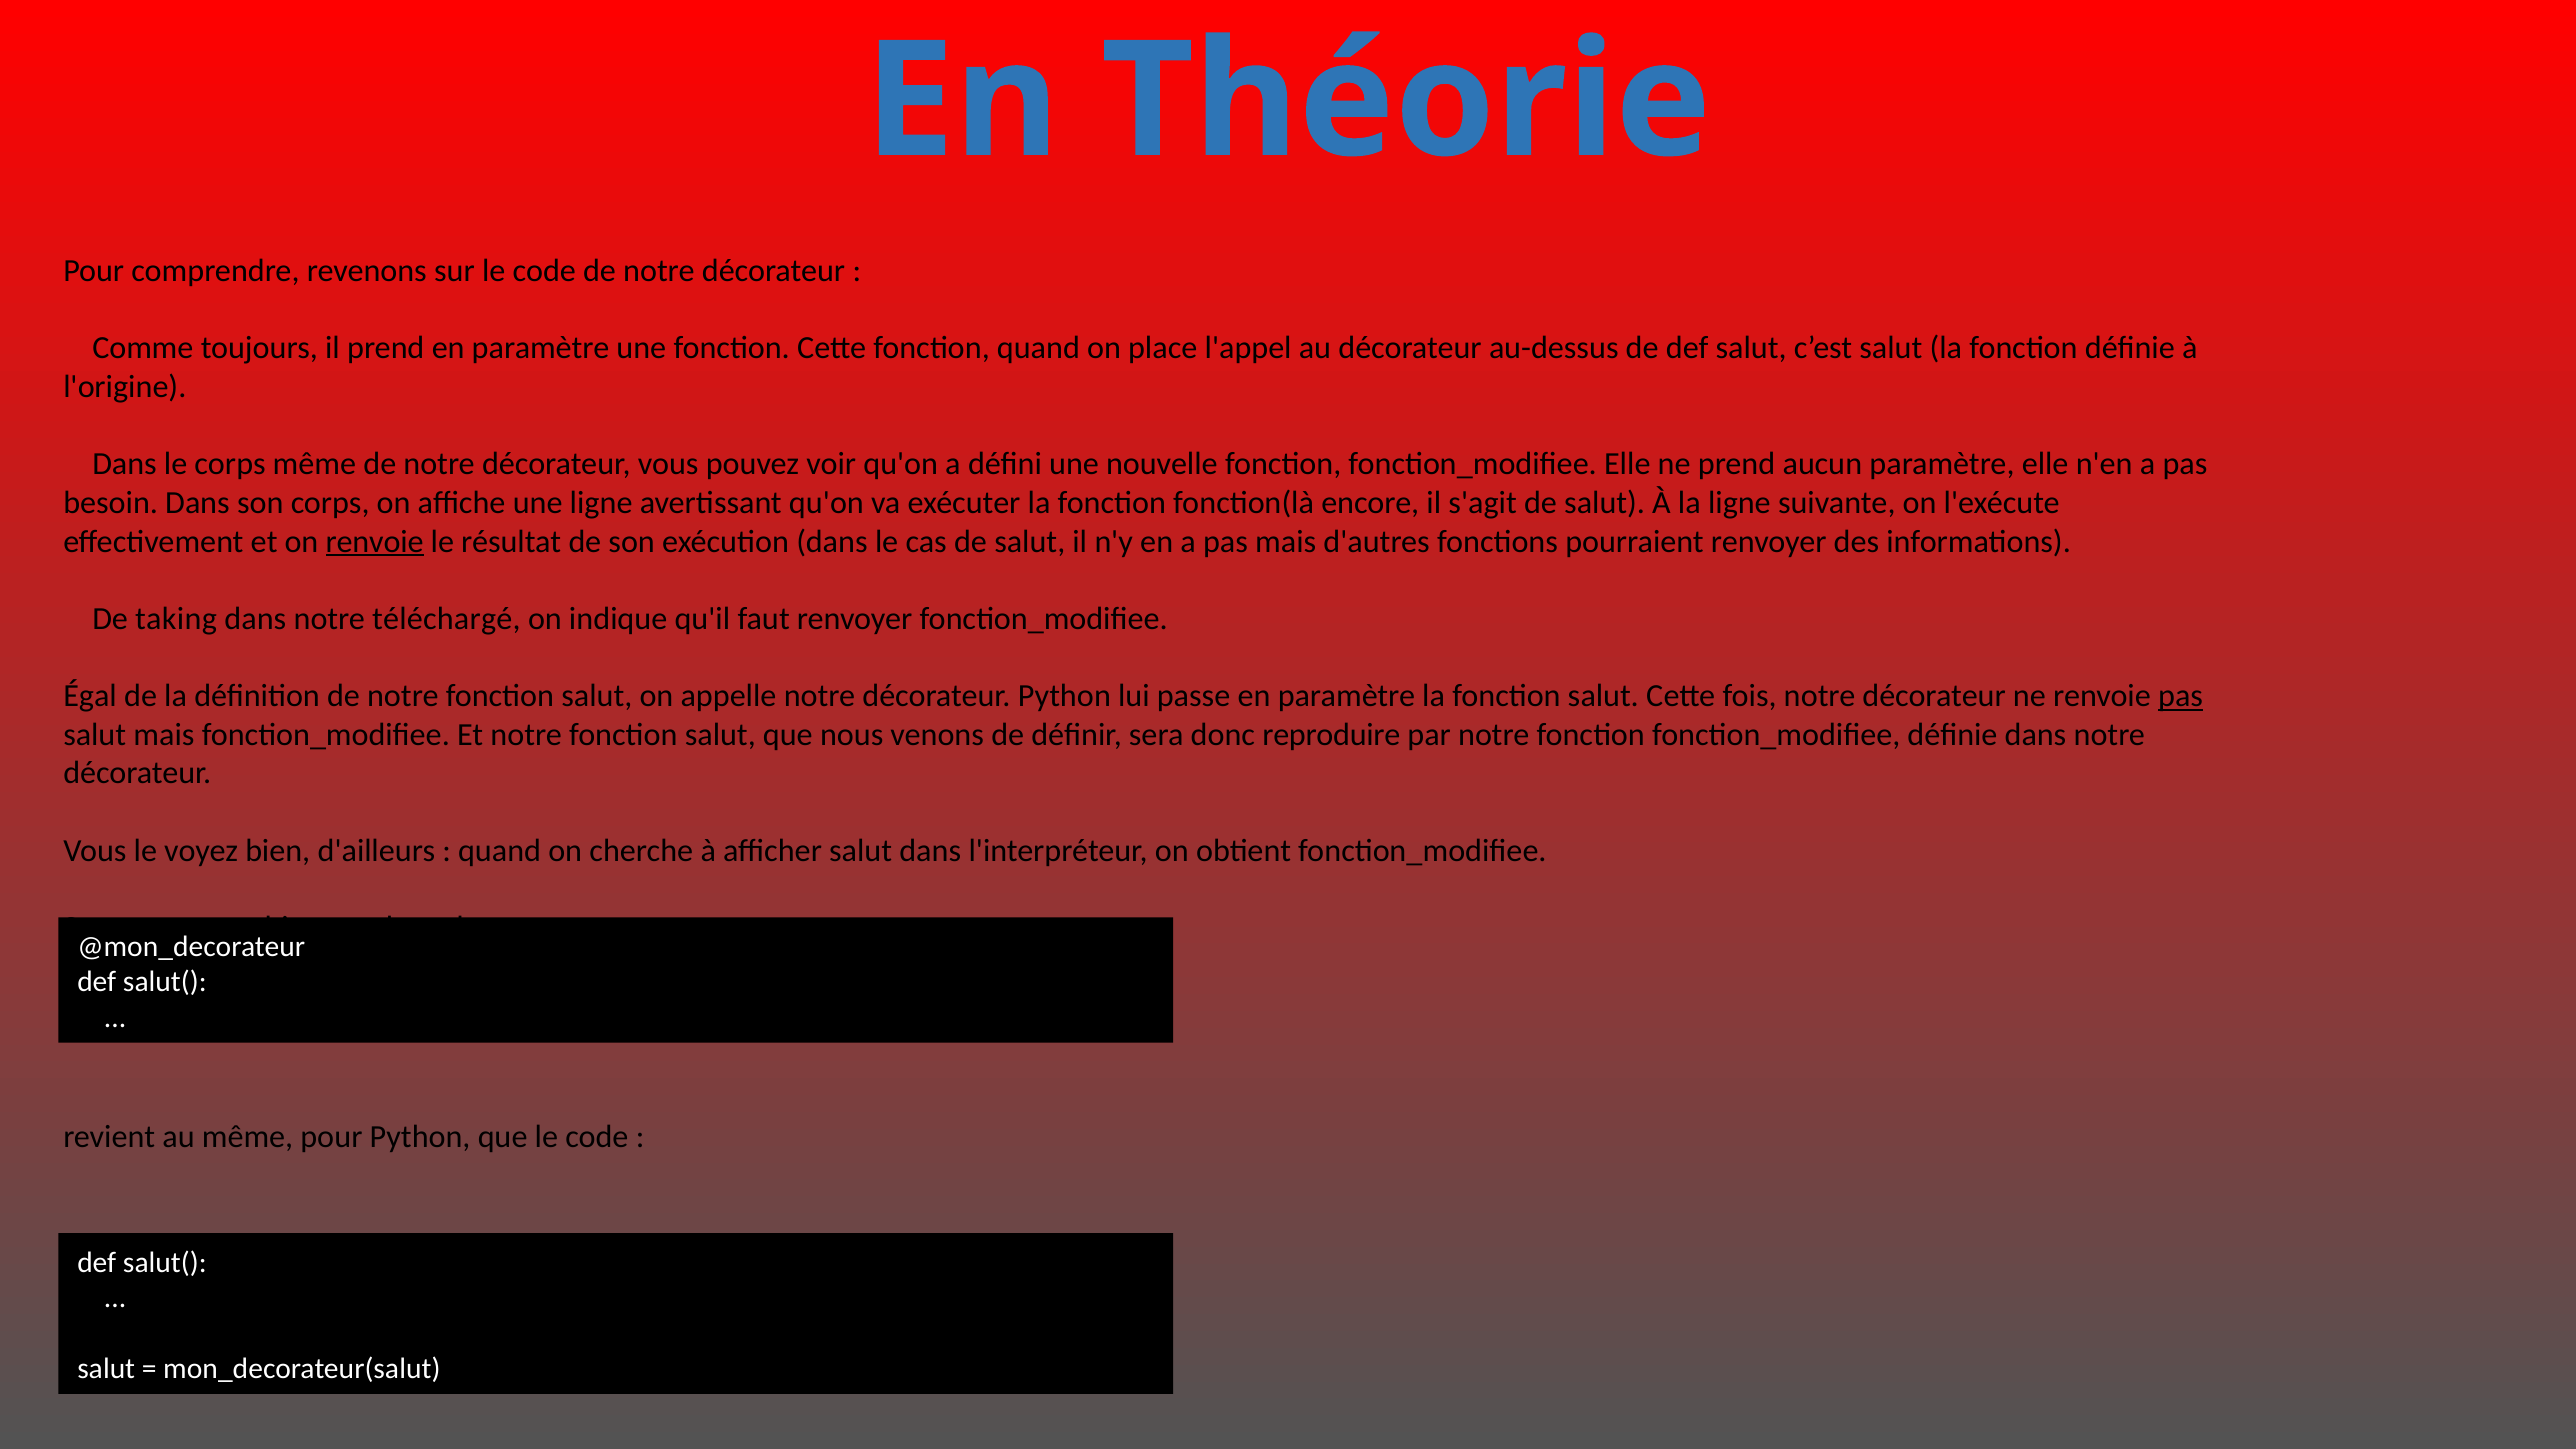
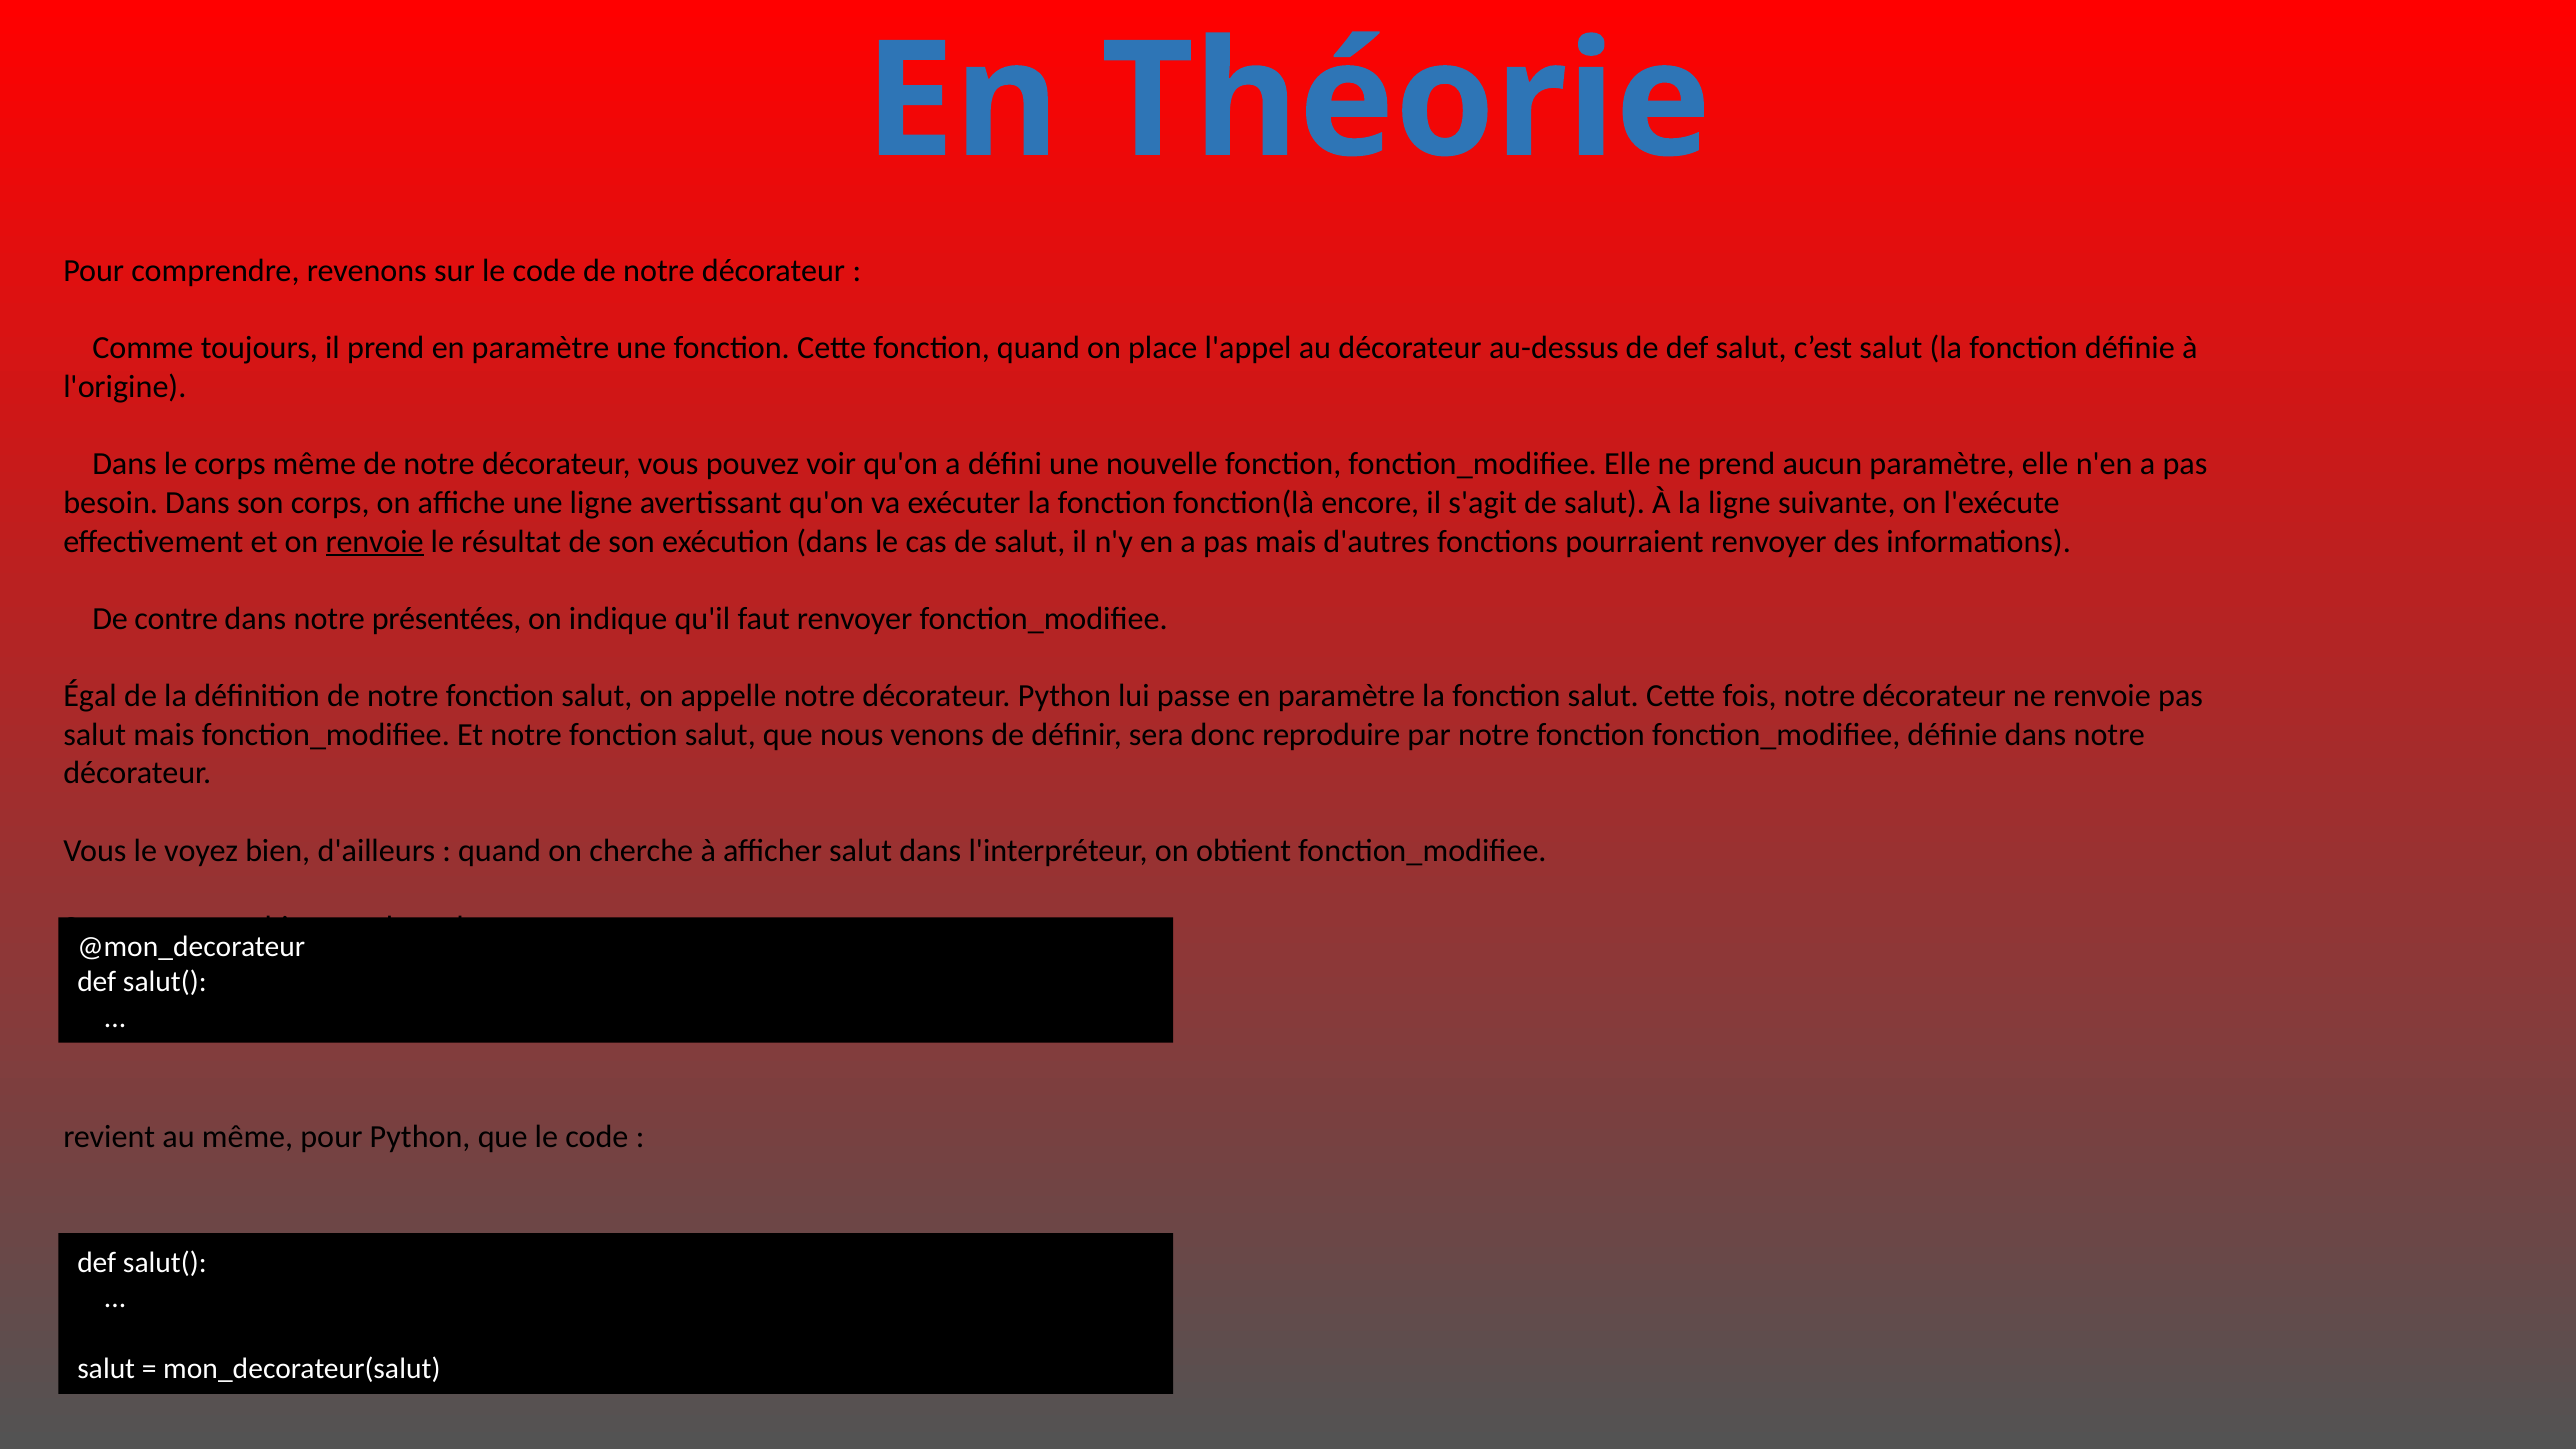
taking: taking -> contre (176, 619)
téléchargé: téléchargé -> présentées (447, 619)
pas underline: present -> none (2181, 696)
